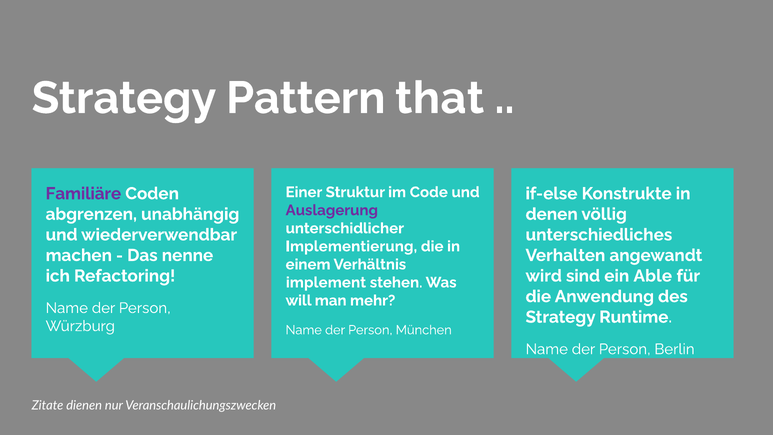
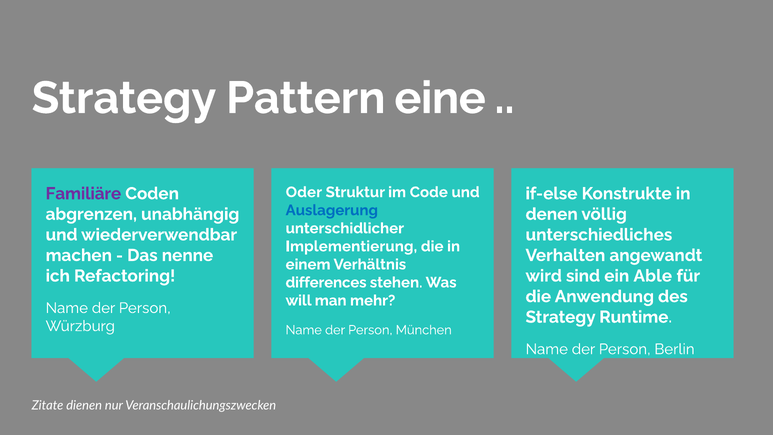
that: that -> eine (440, 98)
Einer: Einer -> Oder (304, 192)
Auslagerung colour: purple -> blue (332, 210)
implement: implement -> differences (326, 282)
